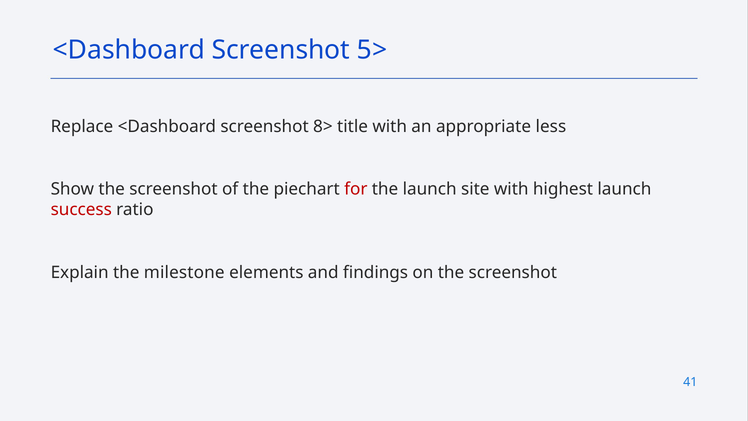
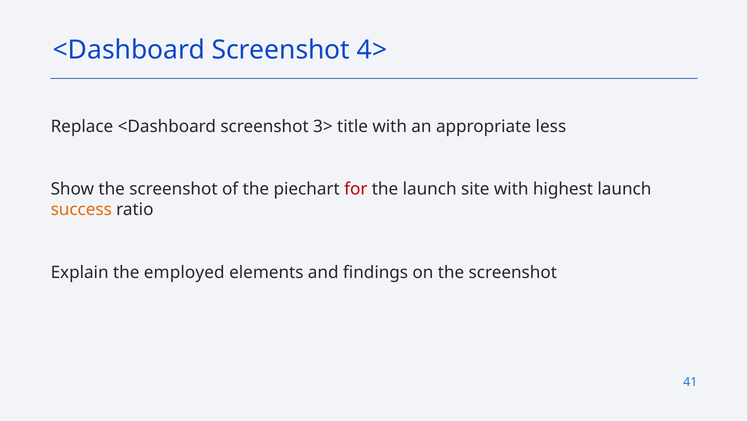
5>: 5> -> 4> (372, 50)
8>: 8> -> 3> (323, 126)
success colour: red -> orange (81, 210)
milestone: milestone -> employed (184, 273)
